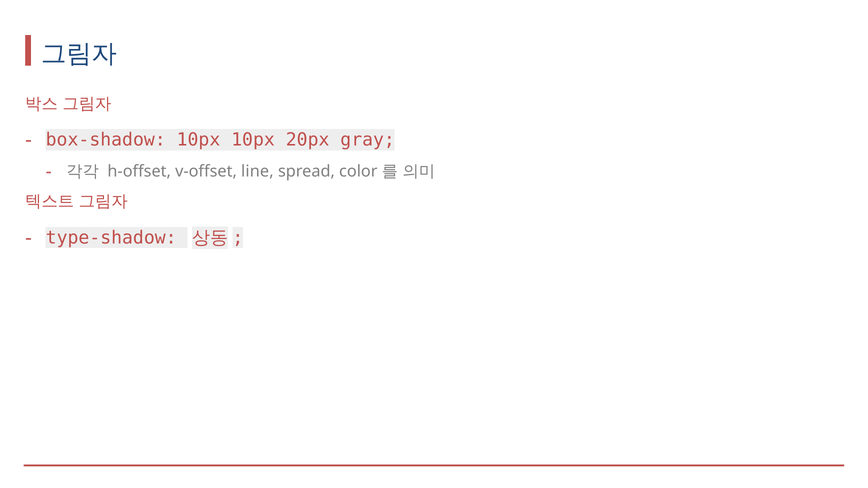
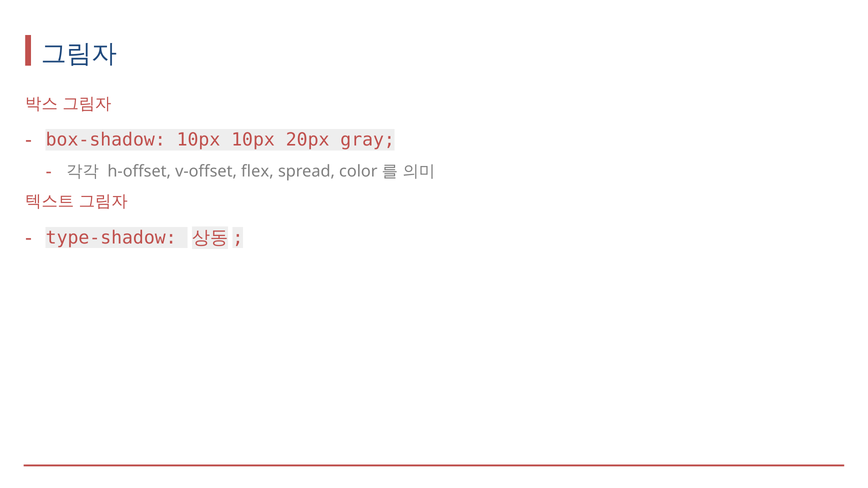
line: line -> flex (257, 172)
